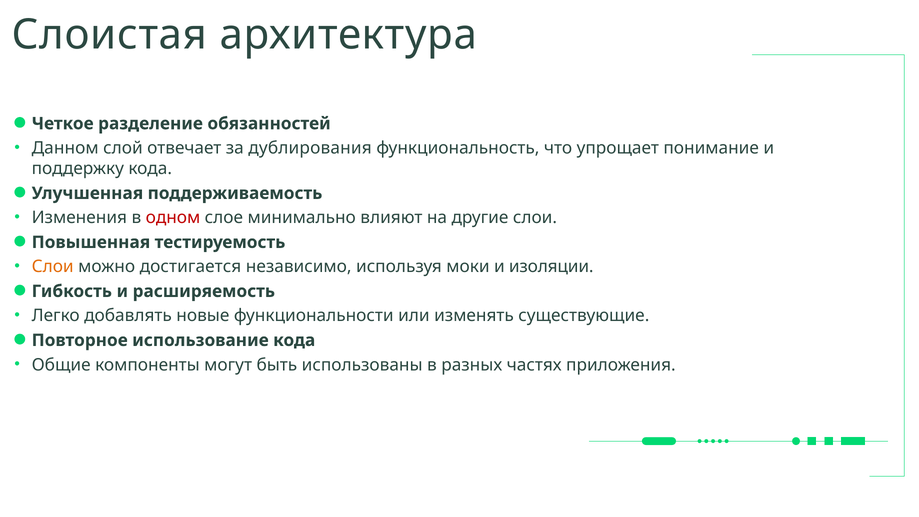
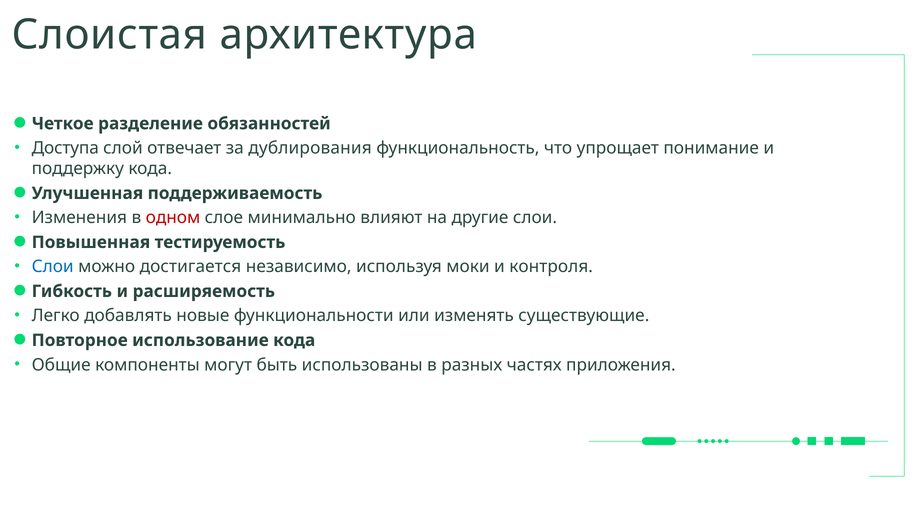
Данном: Данном -> Доступа (65, 148)
Слои colour: orange -> blue (53, 267)
изоляции: изоляции -> контроля (551, 267)
